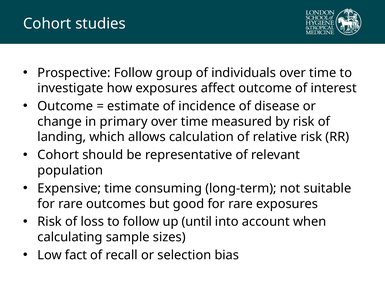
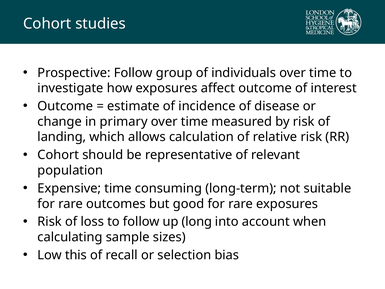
until: until -> long (197, 222)
fact: fact -> this (76, 255)
